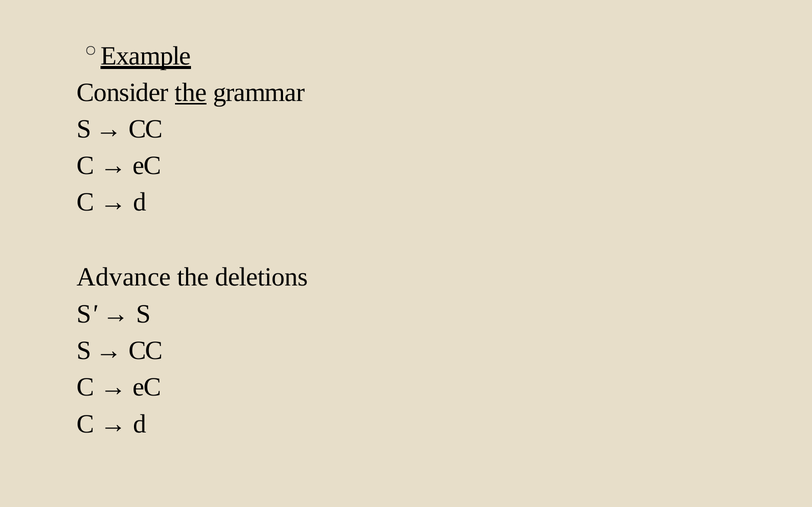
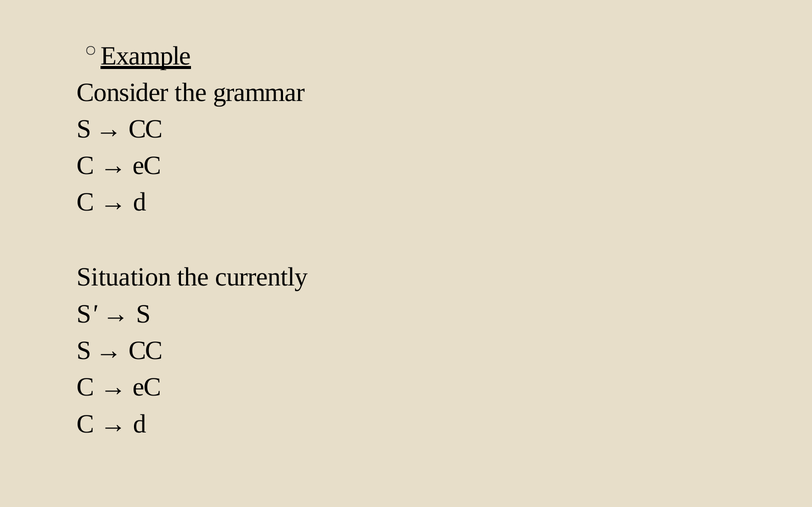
the underline: present -> none (191, 93)
Advance: Advance -> Situation (124, 278)
deletions: deletions -> currently (262, 278)
